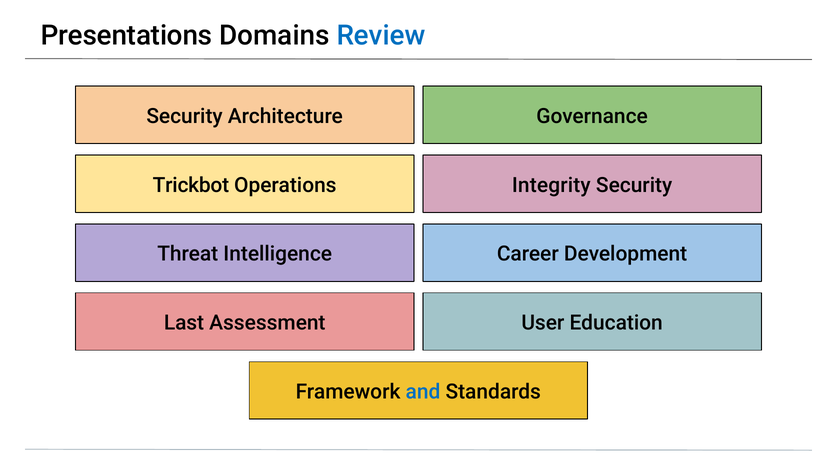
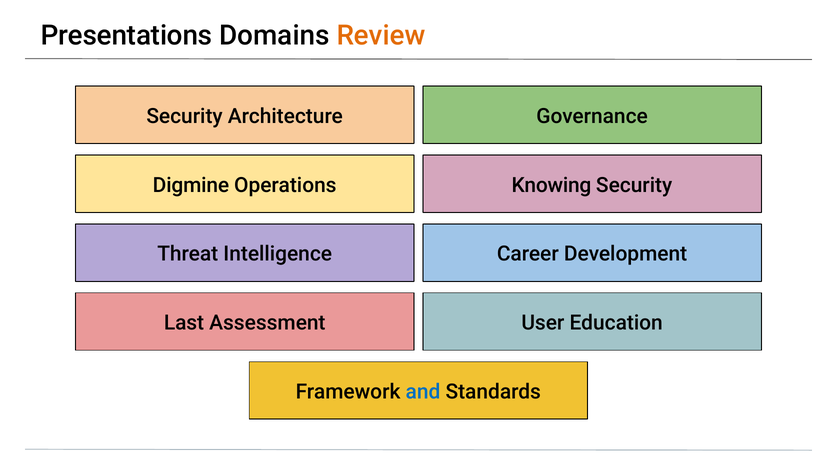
Review colour: blue -> orange (381, 35)
Trickbot: Trickbot -> Digmine (191, 185)
Integrity: Integrity -> Knowing (551, 185)
